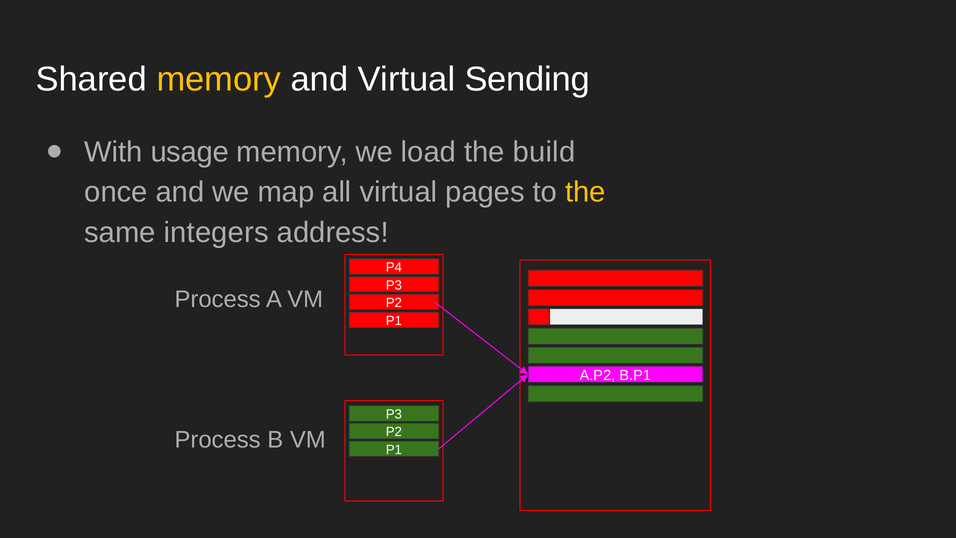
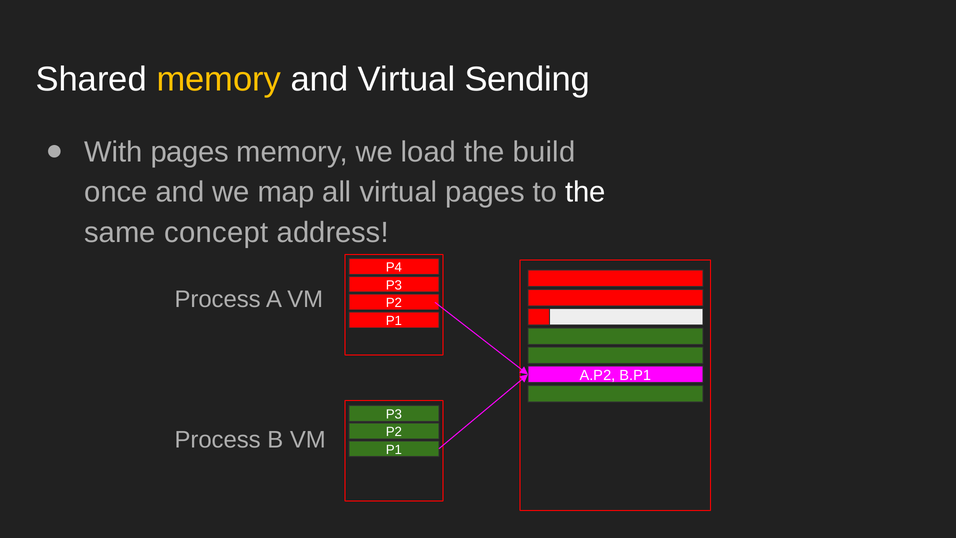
With usage: usage -> pages (190, 152)
the colour: yellow -> white (585, 192)
integers: integers -> concept (216, 232)
